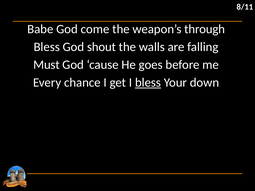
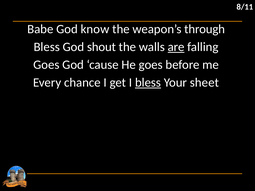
come: come -> know (95, 29)
are underline: none -> present (176, 47)
Must: Must -> Goes (46, 65)
down: down -> sheet (204, 83)
